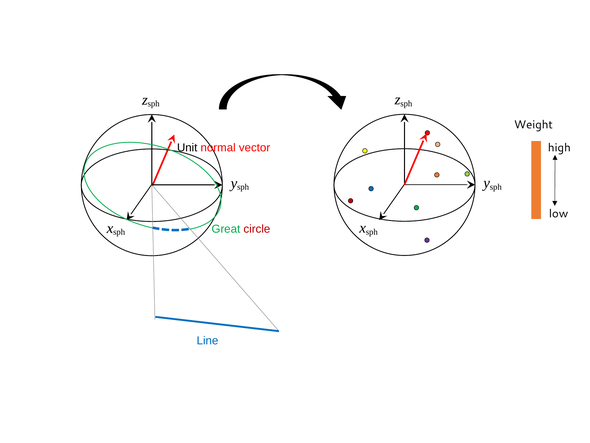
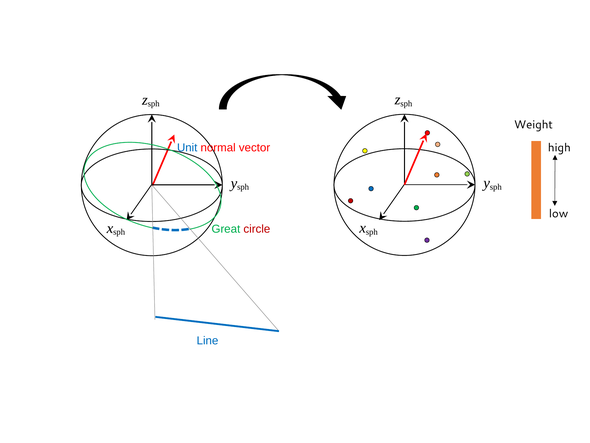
Unit colour: black -> blue (187, 148)
